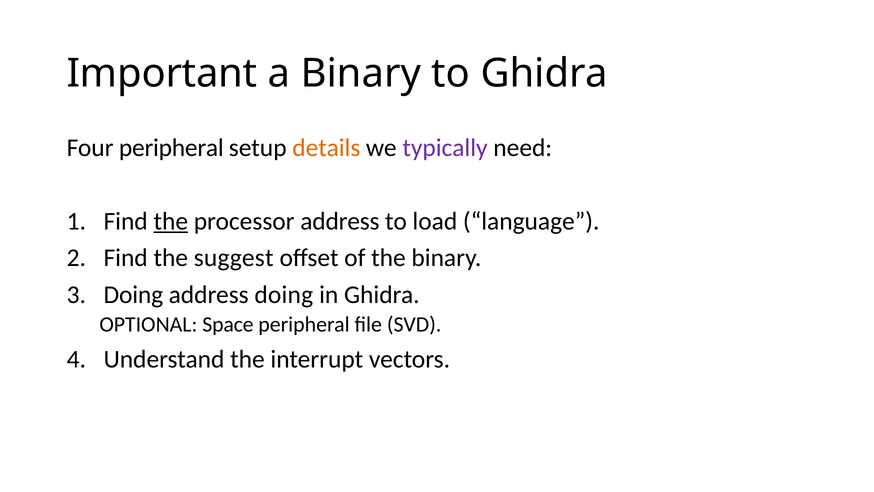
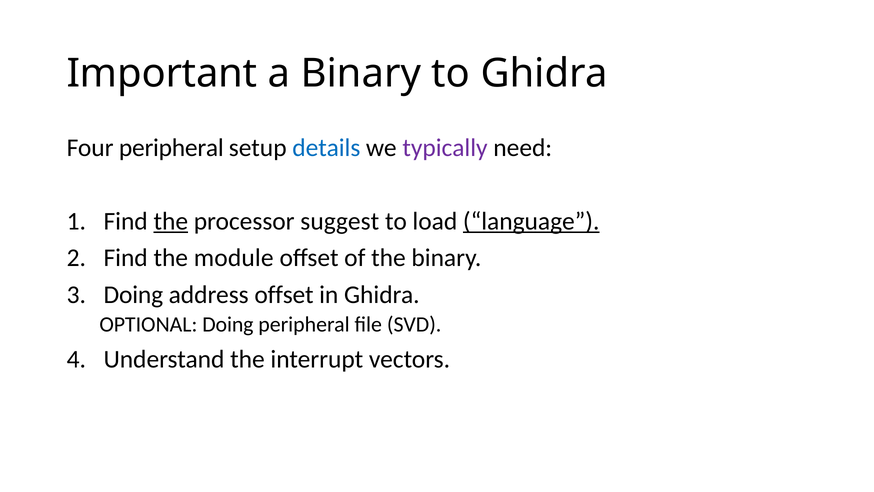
details colour: orange -> blue (326, 148)
processor address: address -> suggest (340, 221)
language underline: none -> present (531, 221)
suggest: suggest -> module (234, 258)
address doing: doing -> offset (284, 294)
OPTIONAL Space: Space -> Doing (228, 324)
